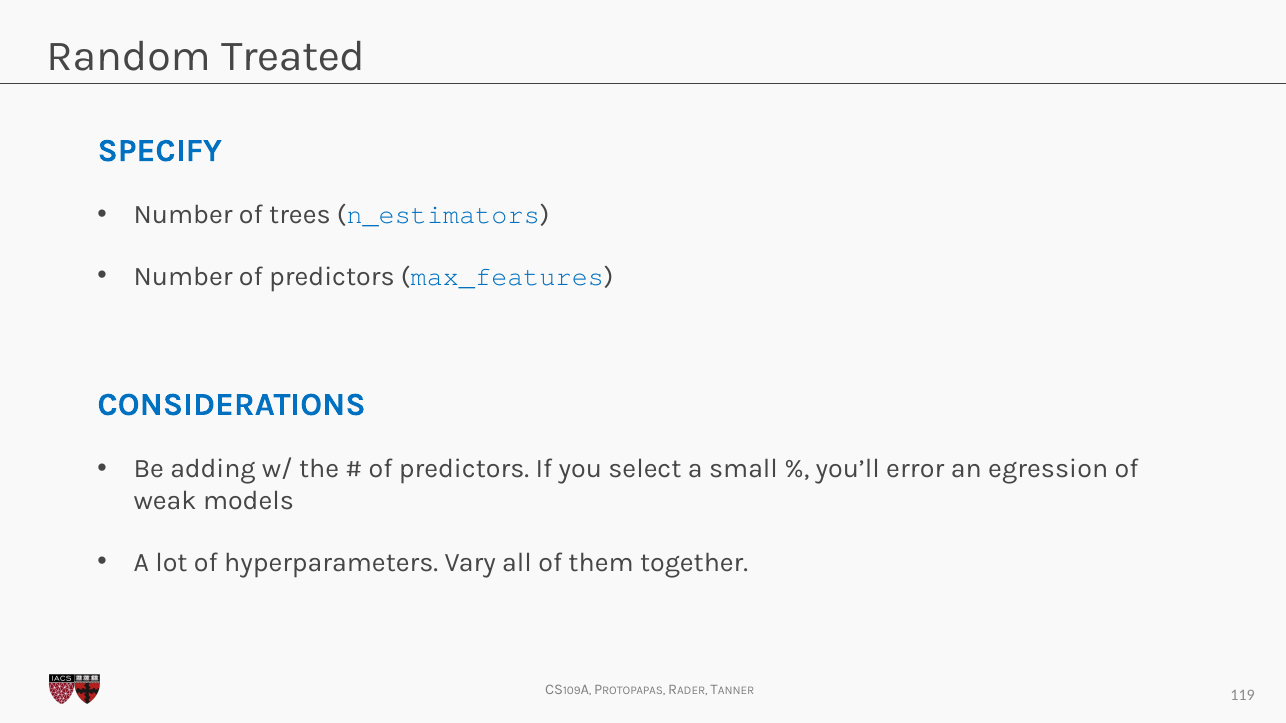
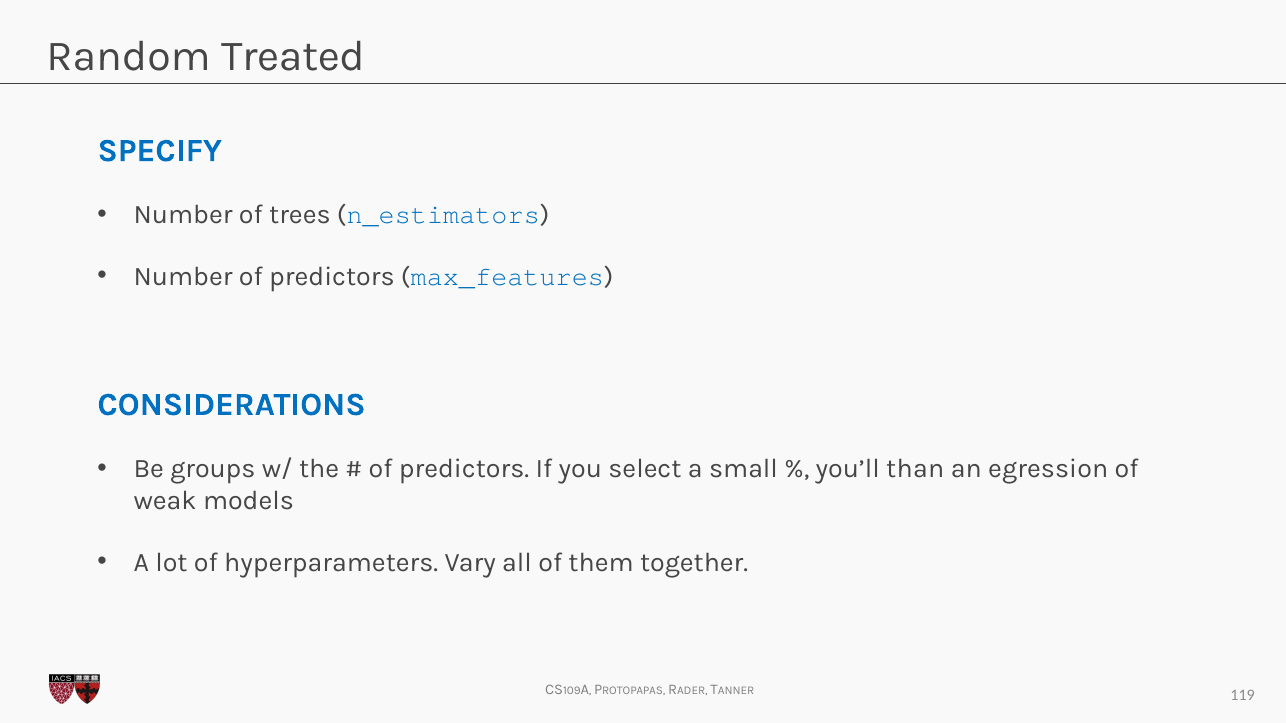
adding: adding -> groups (213, 469)
error: error -> than (915, 469)
